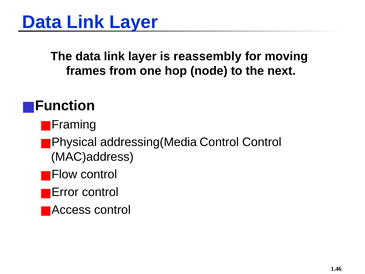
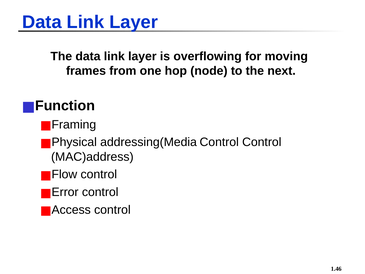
reassembly: reassembly -> overflowing (208, 56)
